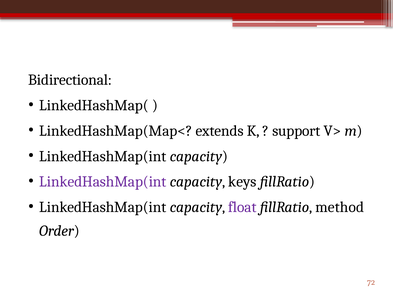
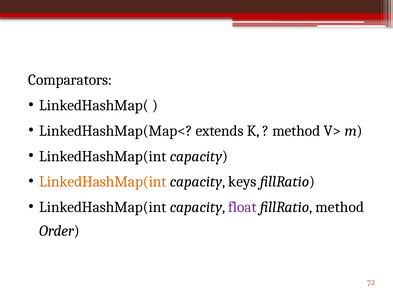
Bidirectional: Bidirectional -> Comparators (70, 80)
support: support -> method (296, 131)
LinkedHashMap(int colour: purple -> orange (103, 182)
